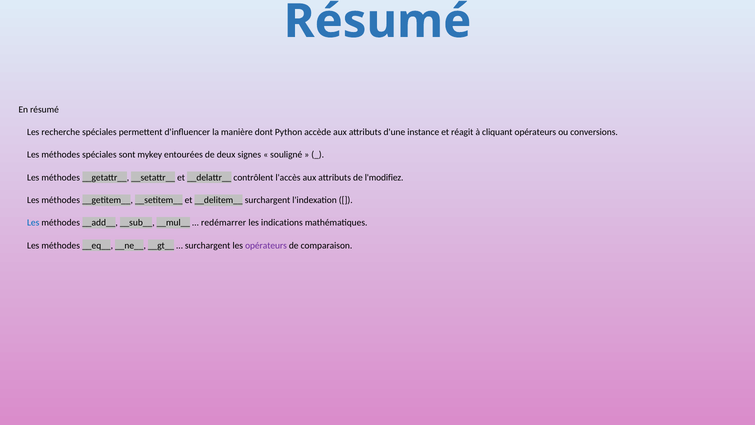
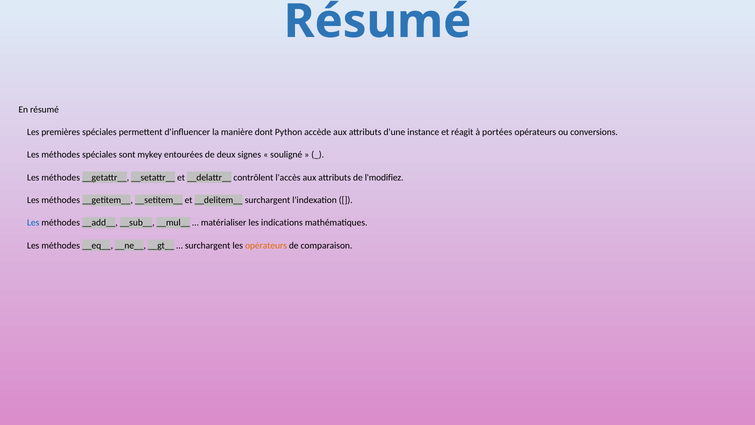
recherche: recherche -> premières (61, 132)
cliquant: cliquant -> portées (497, 132)
redémarrer: redémarrer -> matérialiser (224, 223)
opérateurs colour: purple -> orange (266, 245)
